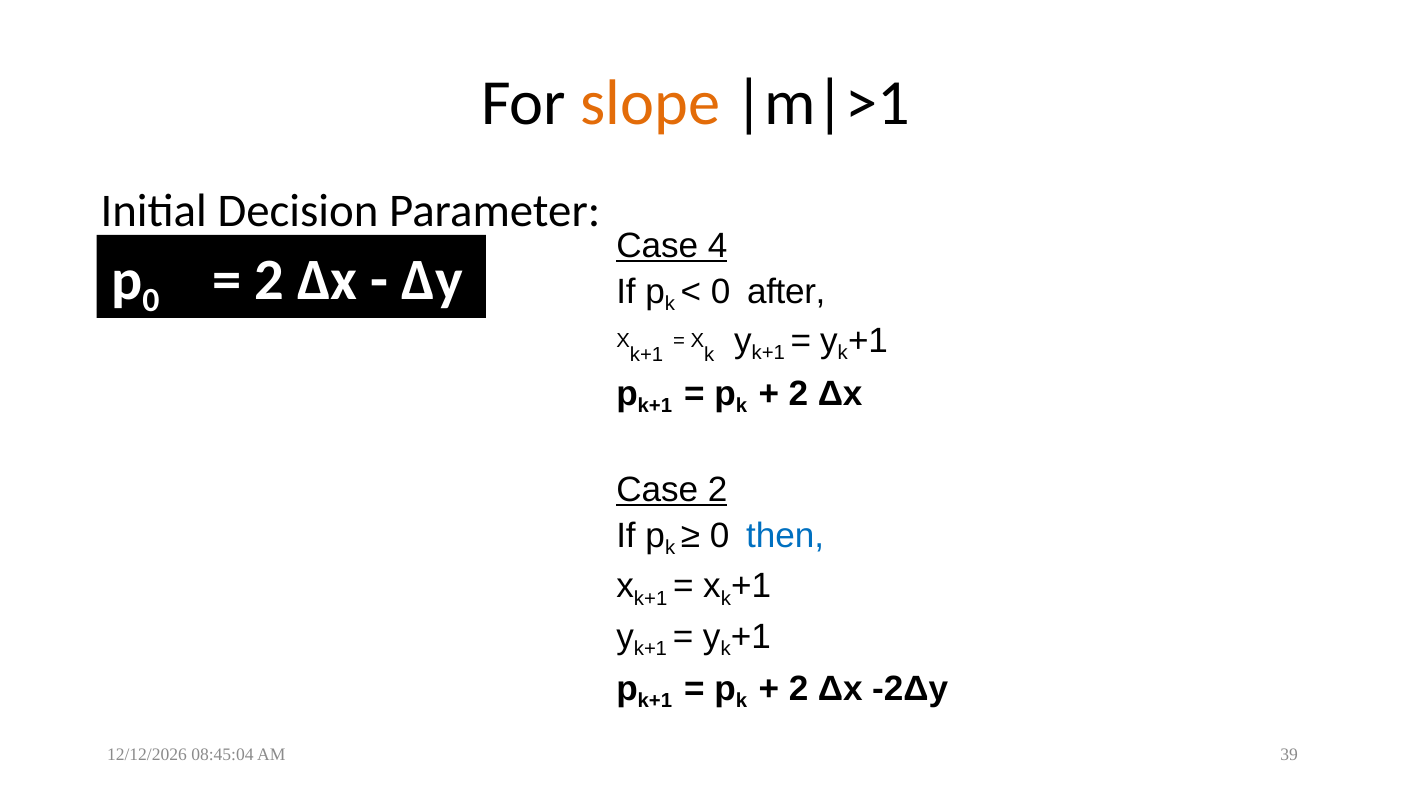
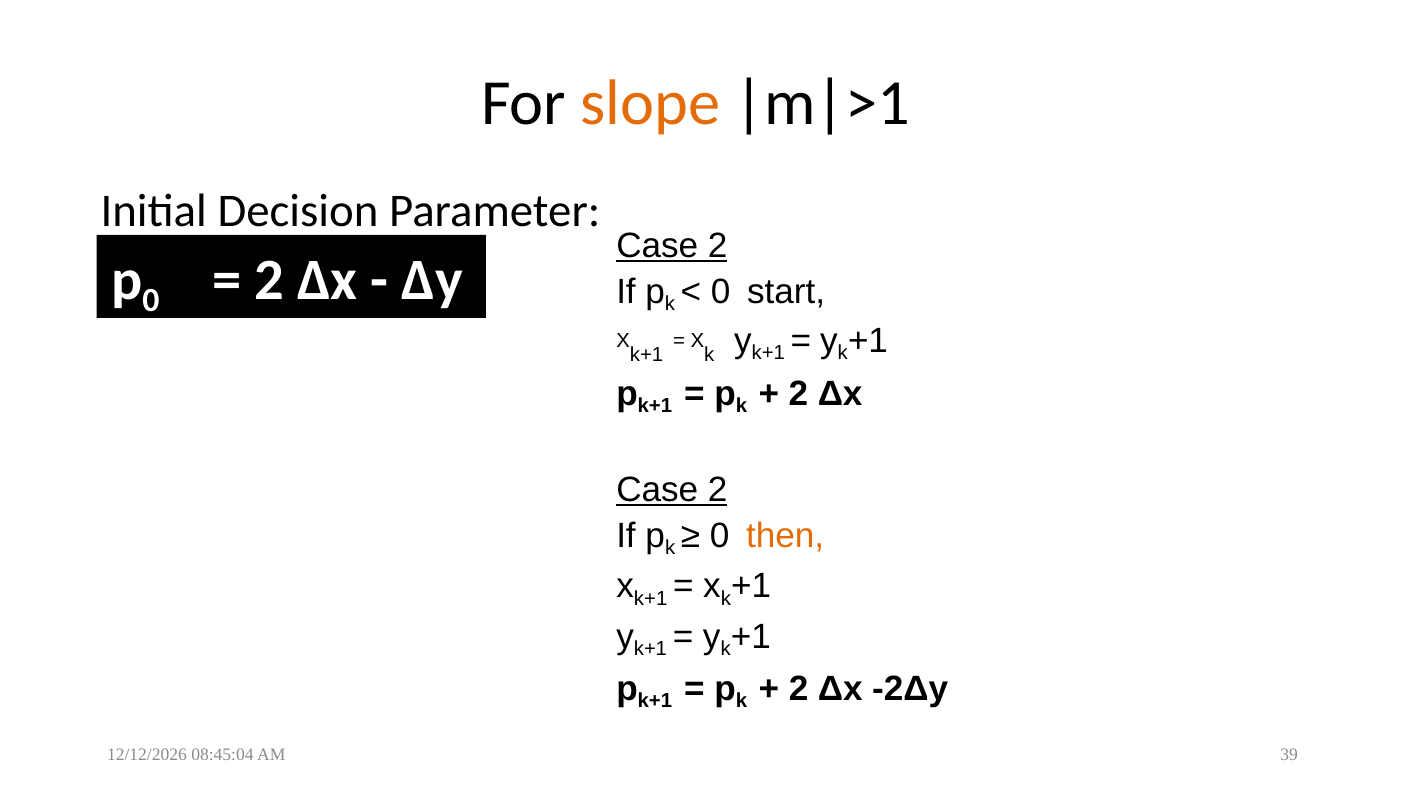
4: 4 -> 2 (718, 246)
after: after -> start (786, 292)
then colour: blue -> orange (785, 536)
